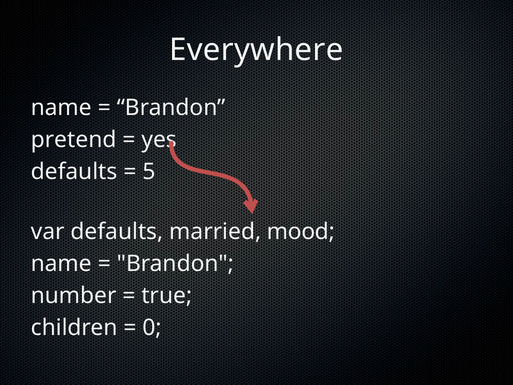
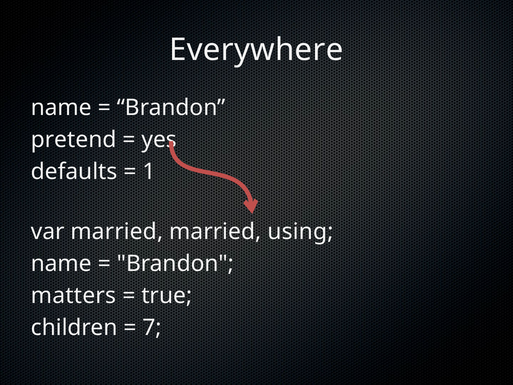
5: 5 -> 1 (149, 172)
var defaults: defaults -> married (117, 232)
mood: mood -> using (301, 232)
number: number -> matters (74, 295)
0: 0 -> 7 (152, 327)
